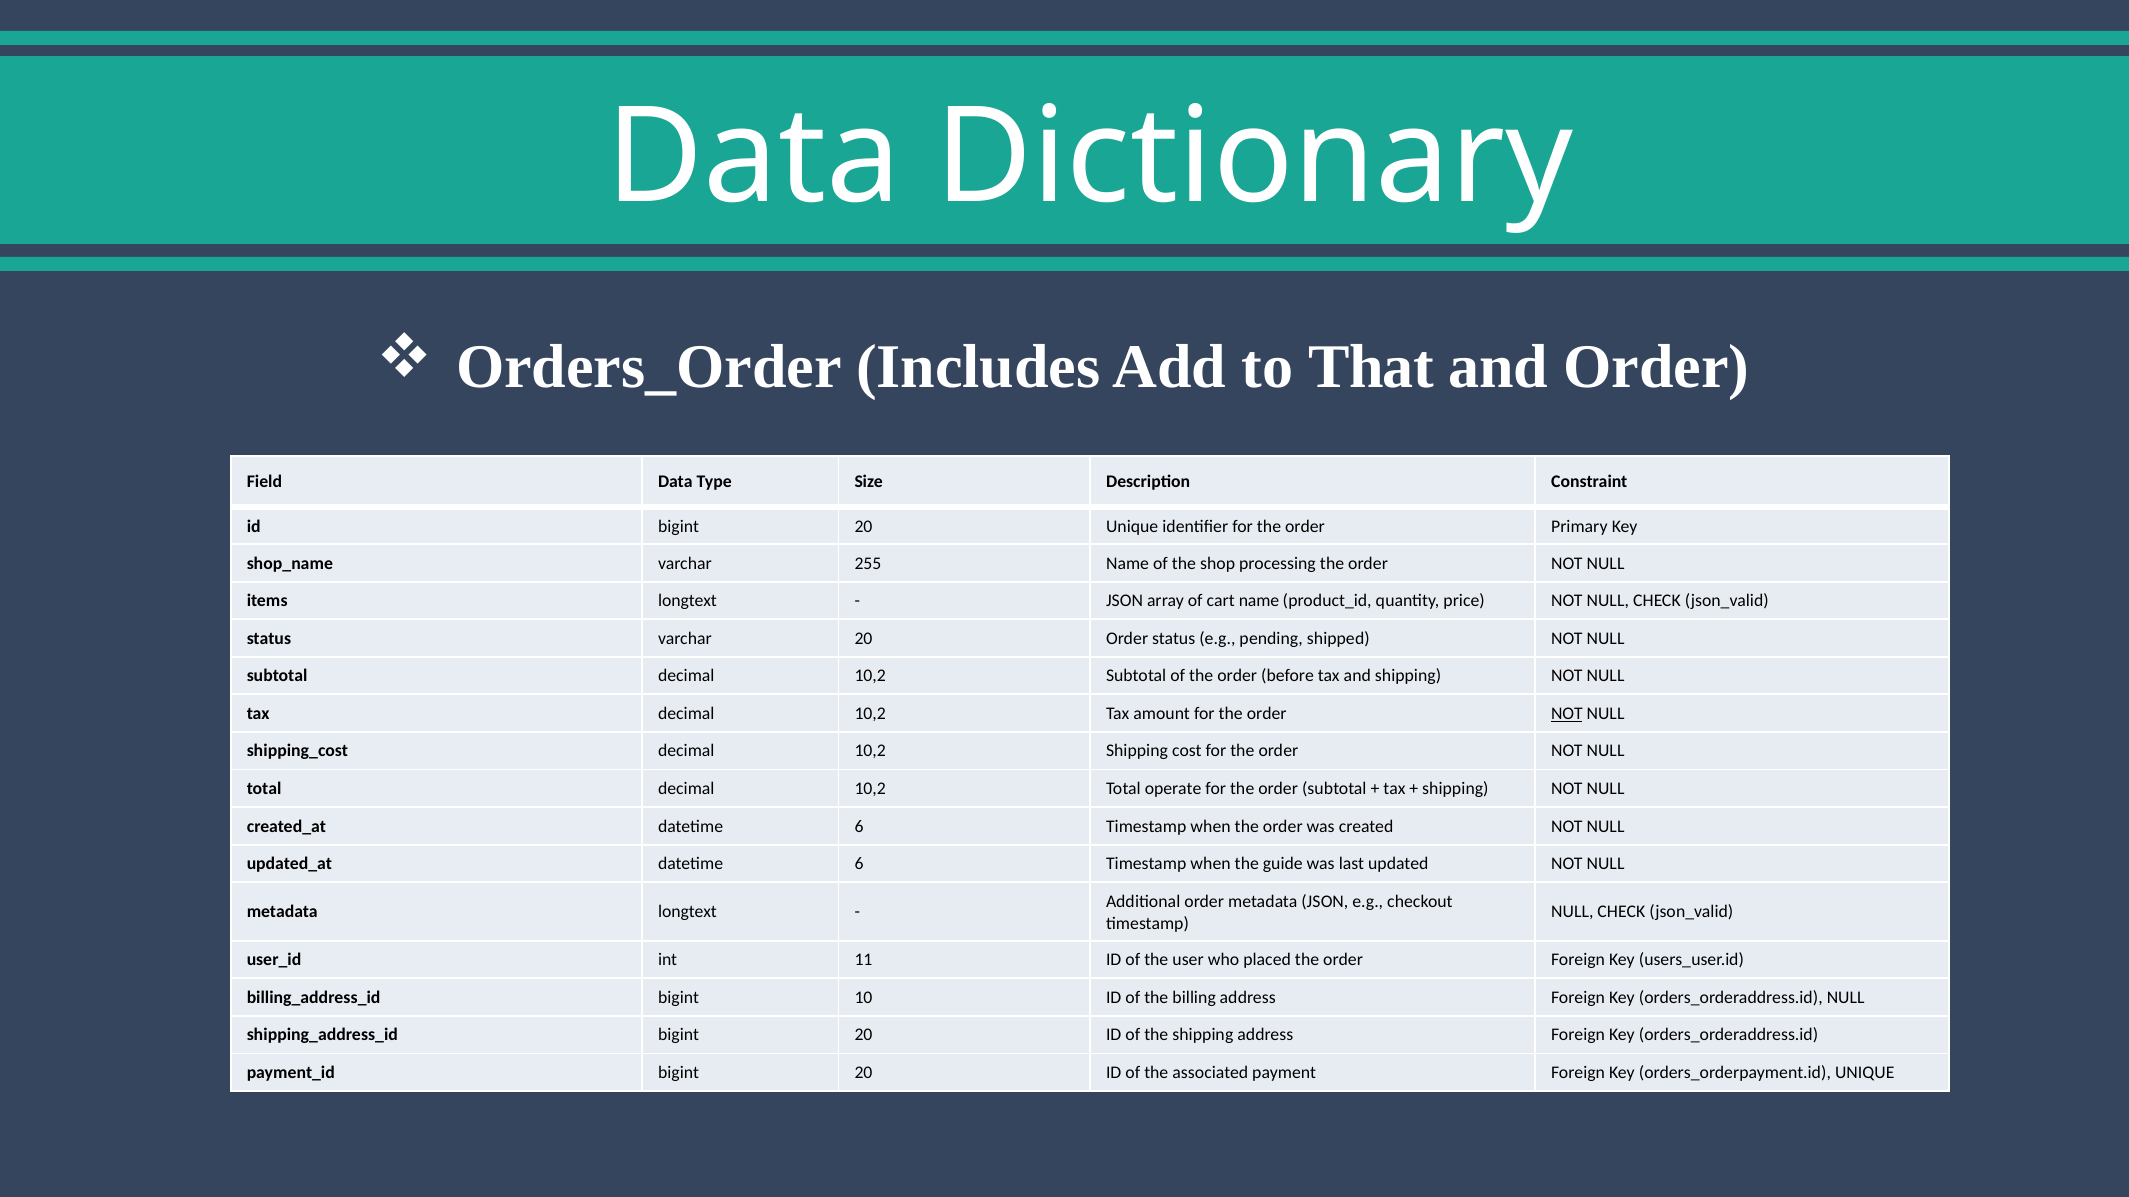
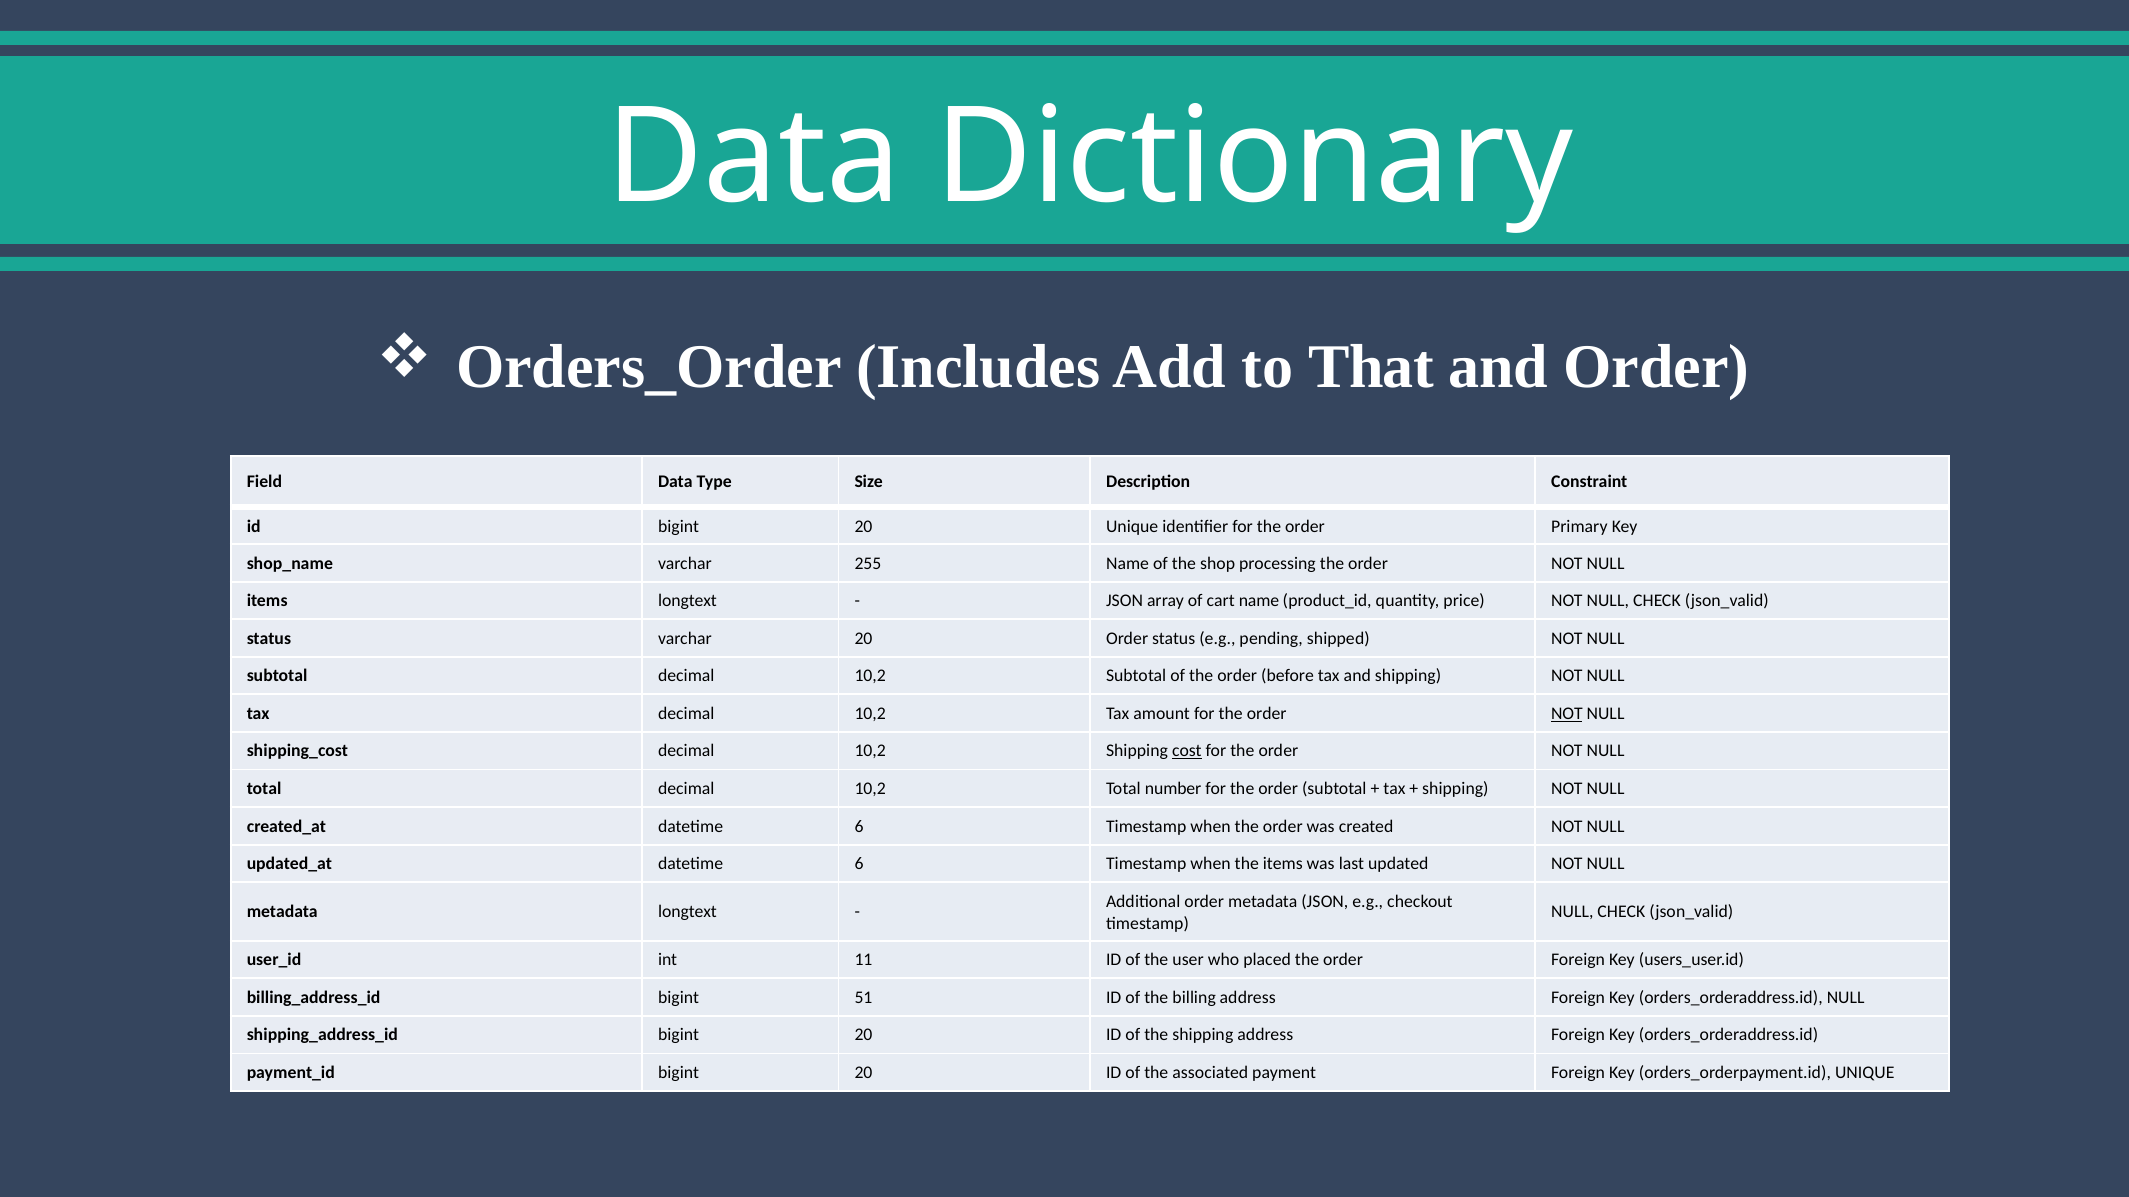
cost underline: none -> present (1187, 751)
operate: operate -> number (1173, 789)
the guide: guide -> items (1283, 864)
10: 10 -> 51 (863, 998)
